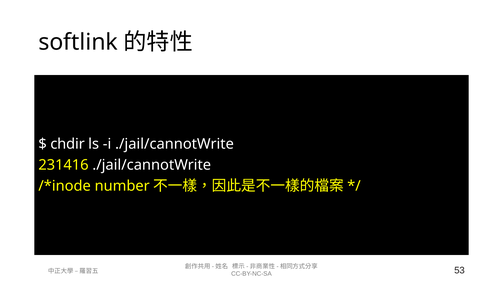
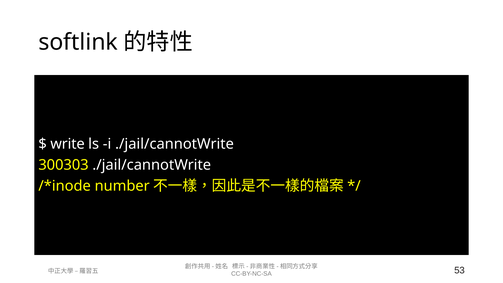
chdir: chdir -> write (68, 144)
231416: 231416 -> 300303 (63, 165)
